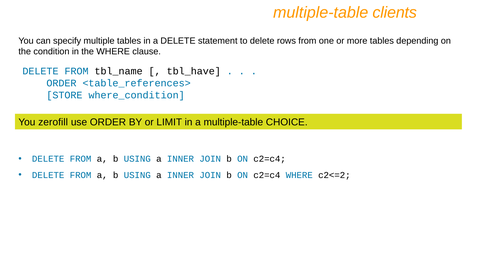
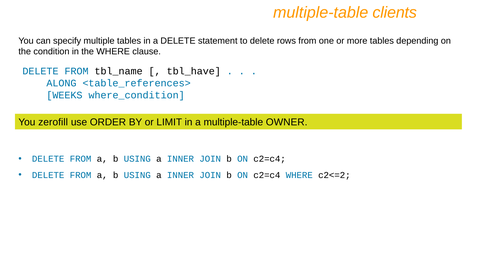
ORDER: ORDER -> ALONG (61, 83)
STORE: STORE -> WEEKS (64, 95)
CHOICE: CHOICE -> OWNER (287, 122)
